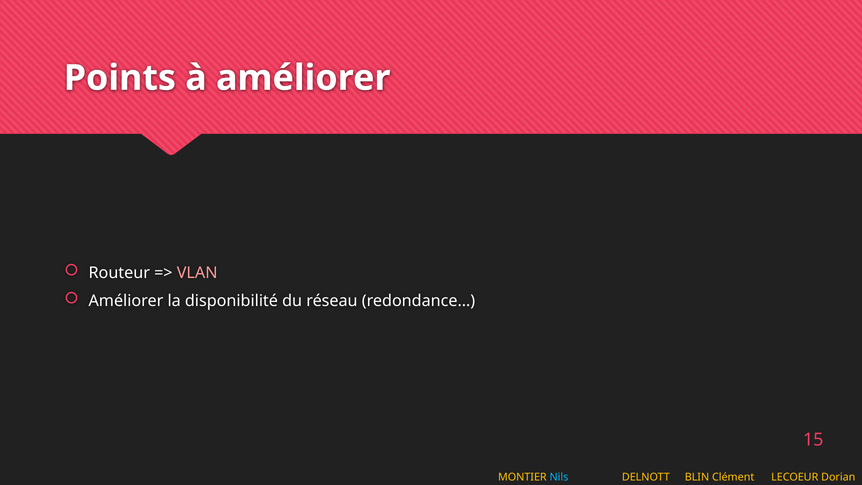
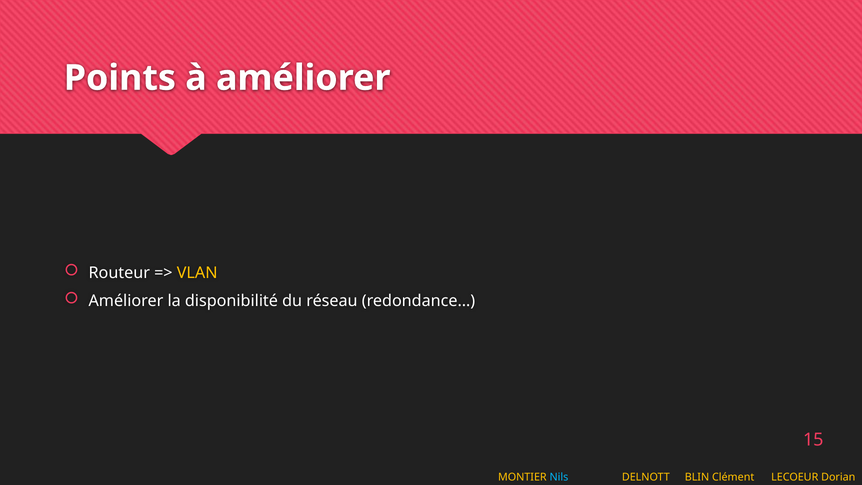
VLAN colour: pink -> yellow (197, 273)
